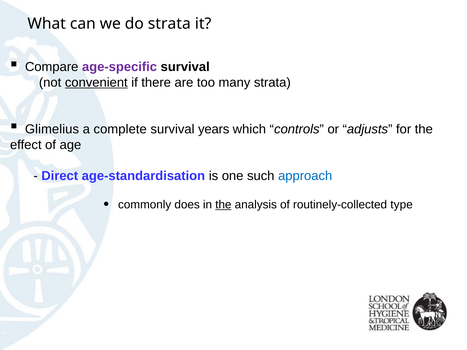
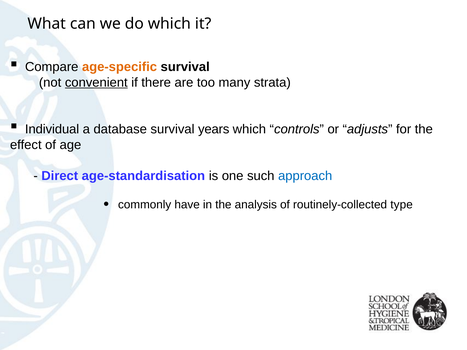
do strata: strata -> which (169, 24)
age-specific colour: purple -> orange (120, 67)
Glimelius: Glimelius -> Individual (52, 129)
complete: complete -> database (120, 129)
does: does -> have (187, 205)
the underline: present -> none (223, 205)
